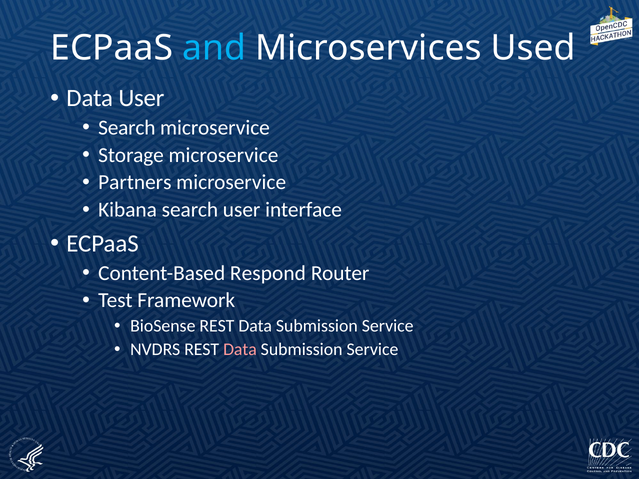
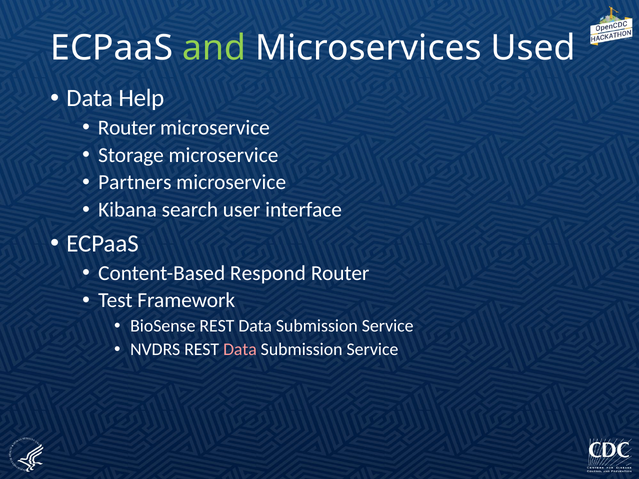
and colour: light blue -> light green (214, 48)
Data User: User -> Help (141, 98)
Search: Search -> Router (127, 128)
